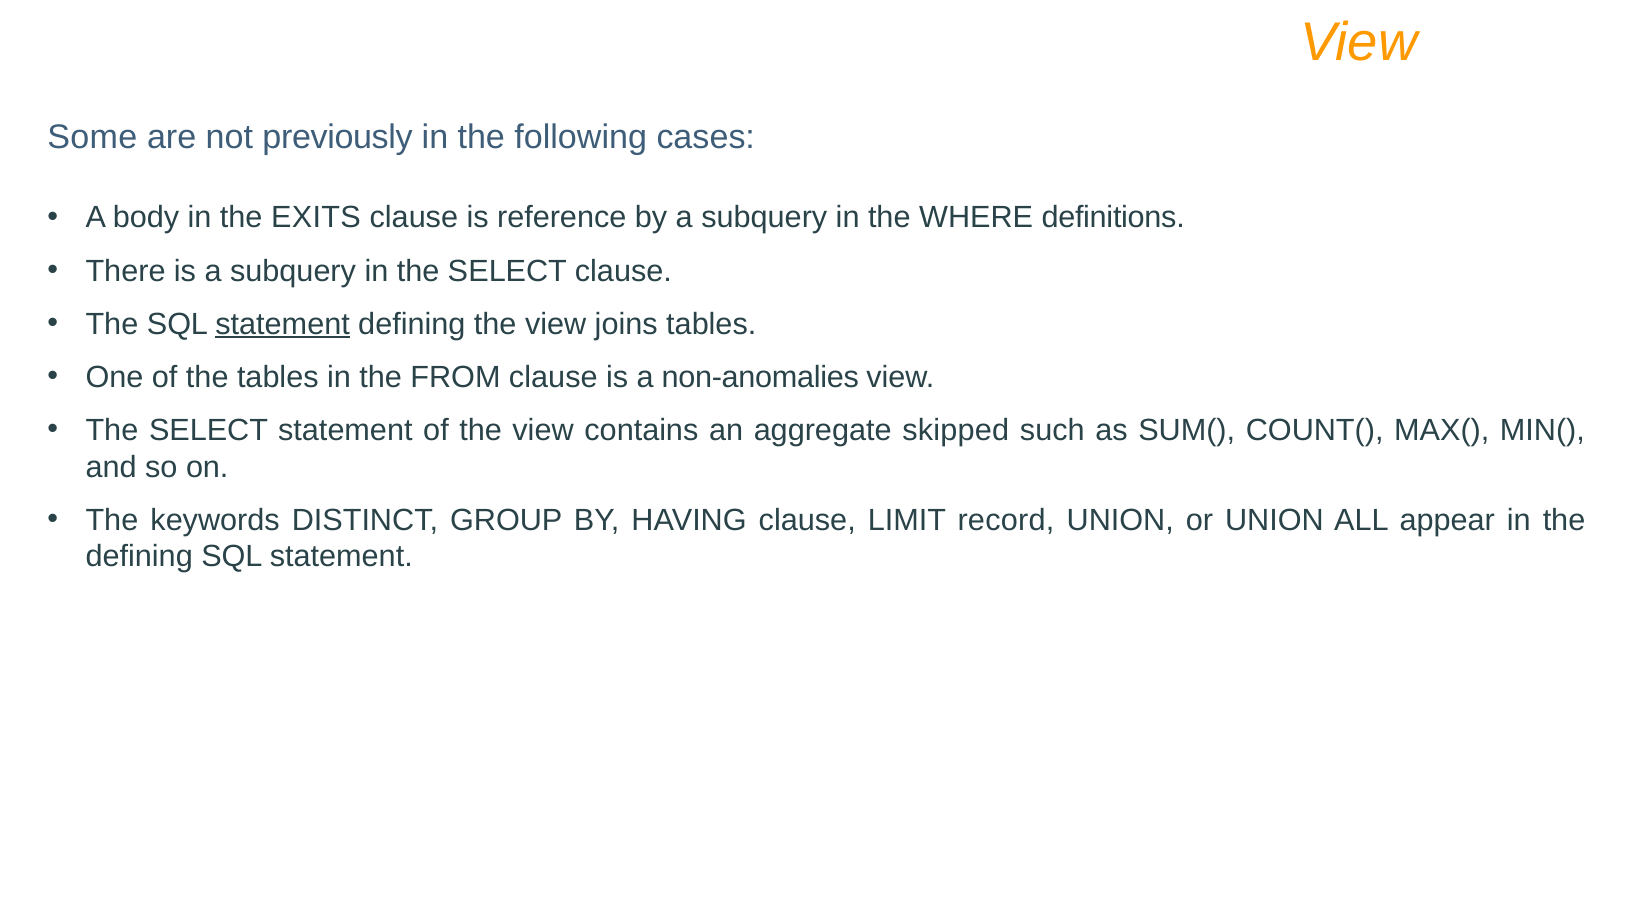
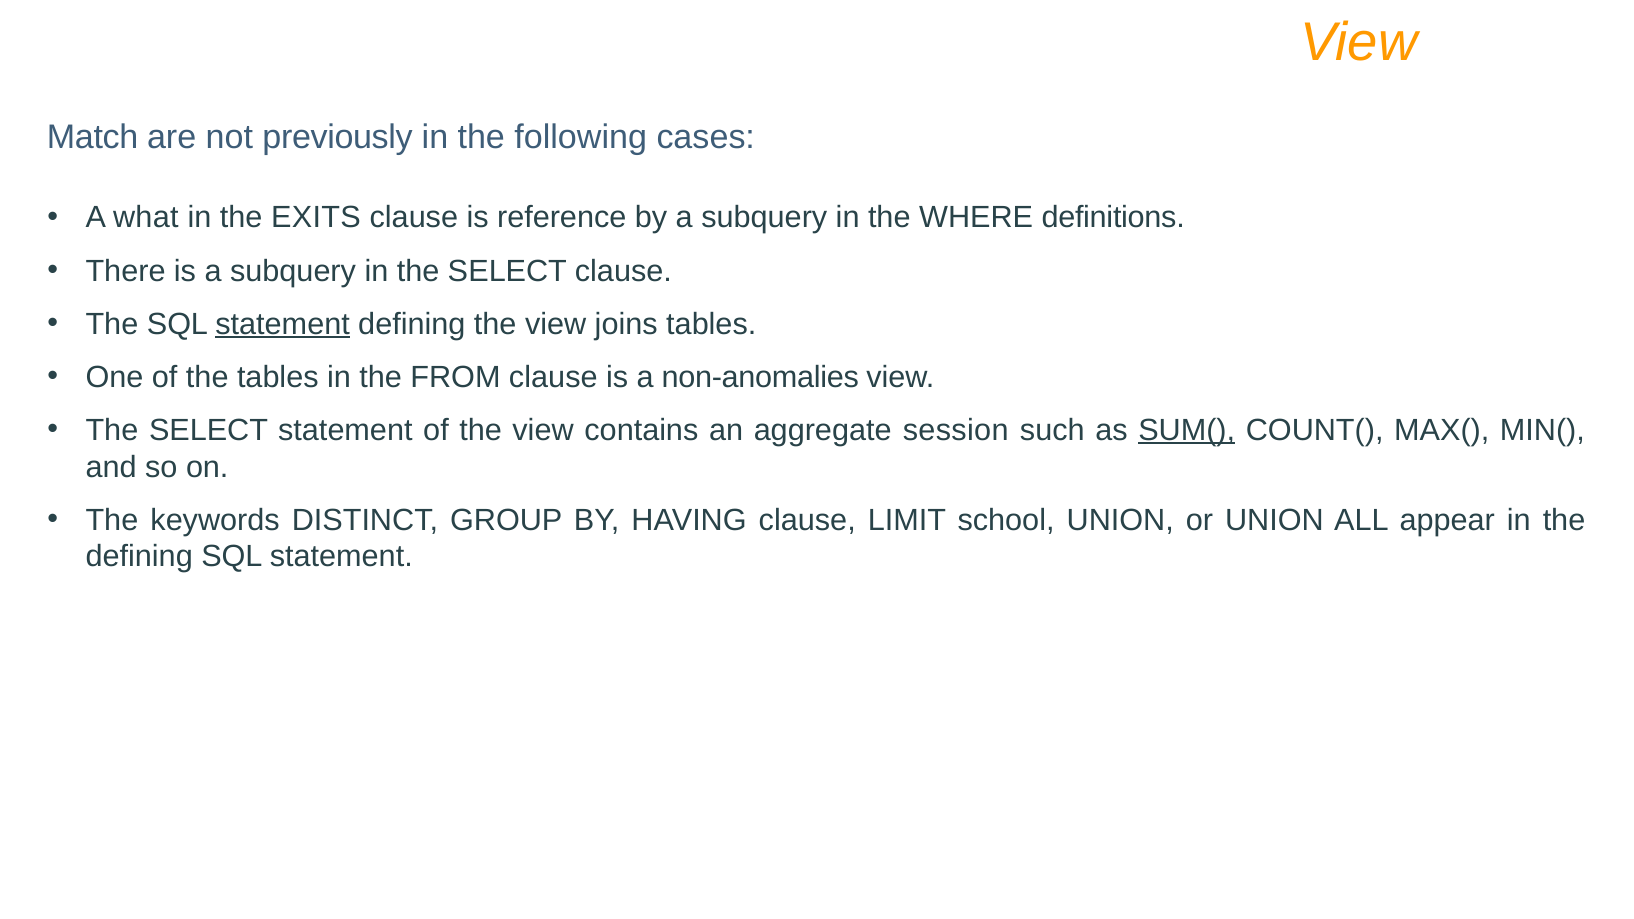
Some: Some -> Match (93, 137)
body: body -> what (146, 218)
skipped: skipped -> session (956, 430)
SUM( underline: none -> present (1187, 430)
record: record -> school (1006, 520)
